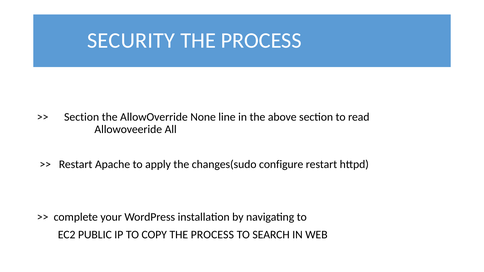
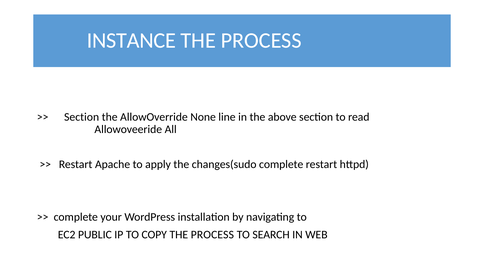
SECURITY: SECURITY -> INSTANCE (131, 41)
changes(sudo configure: configure -> complete (281, 165)
